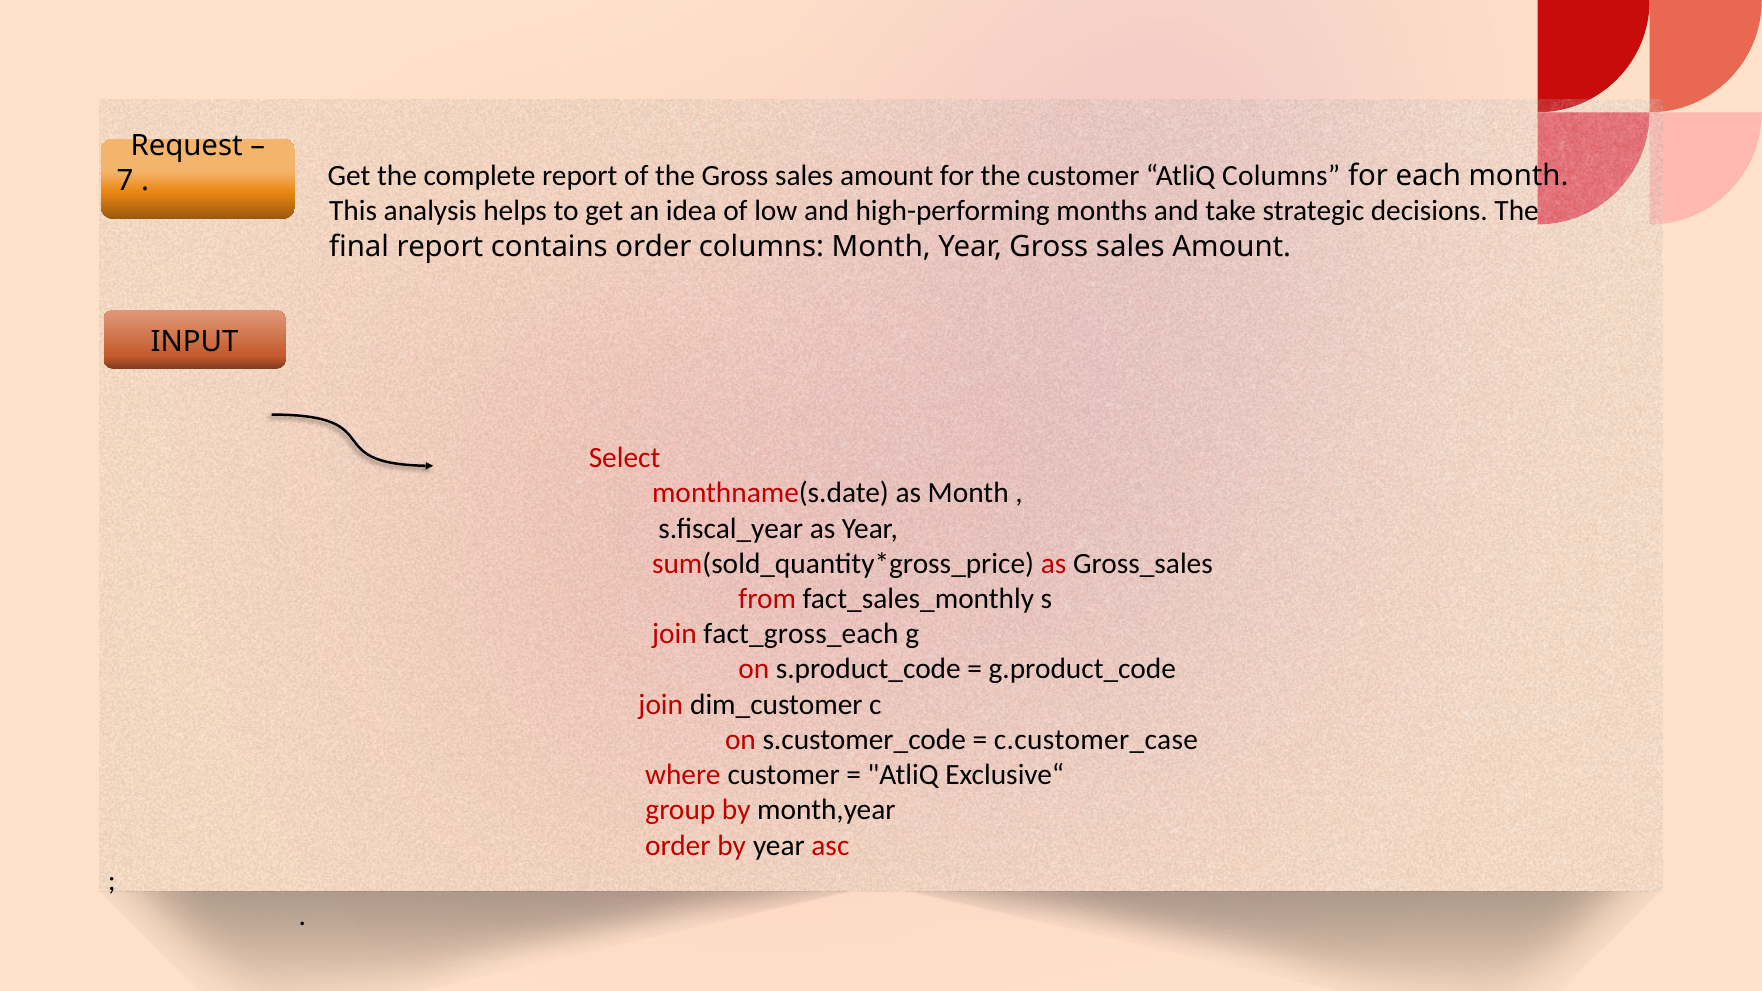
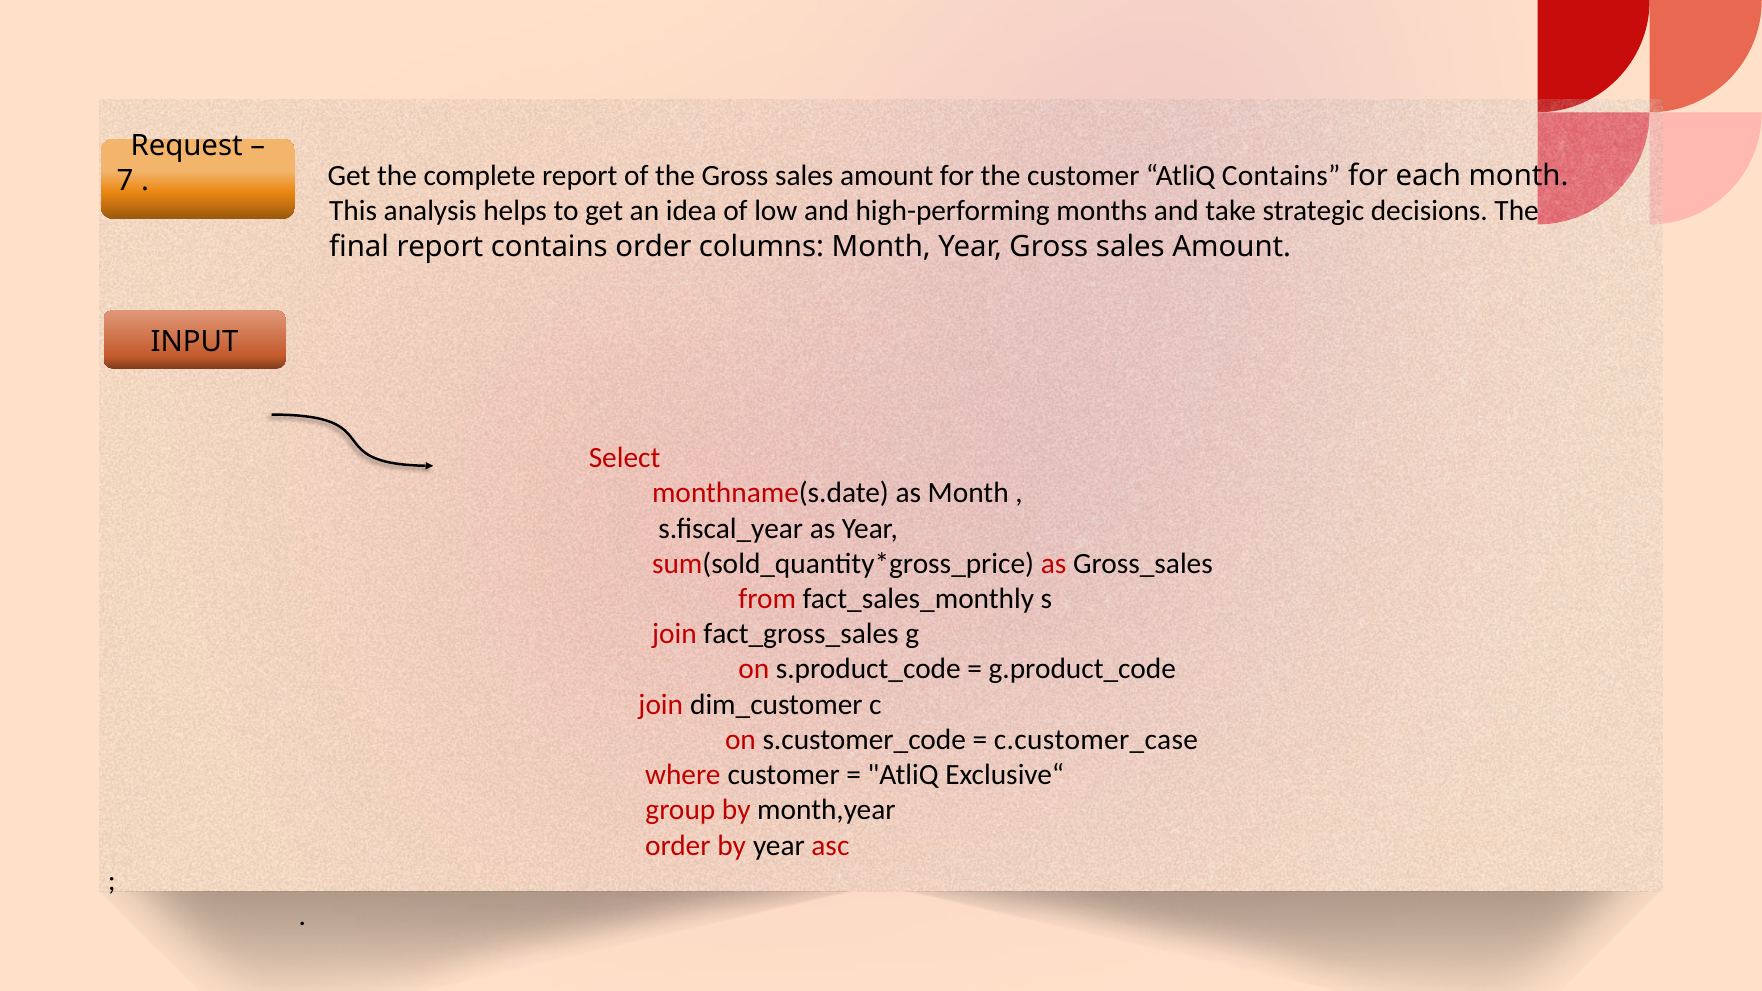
AtliQ Columns: Columns -> Contains (1281, 176)
fact_gross_each: fact_gross_each -> fact_gross_sales (801, 634)
